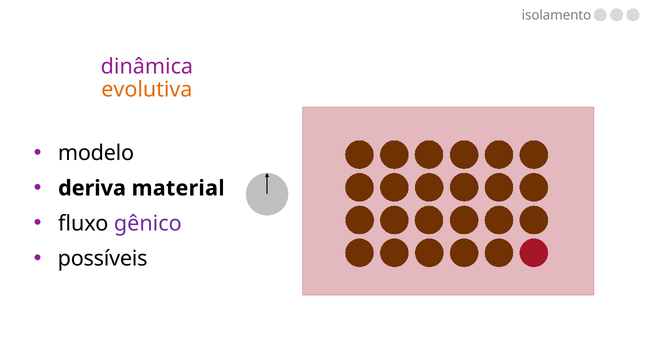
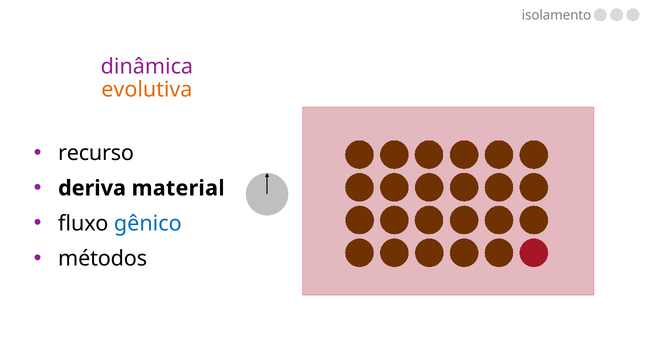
modelo: modelo -> recurso (96, 153)
gênico colour: purple -> blue (148, 223)
possíveis: possíveis -> métodos (103, 258)
